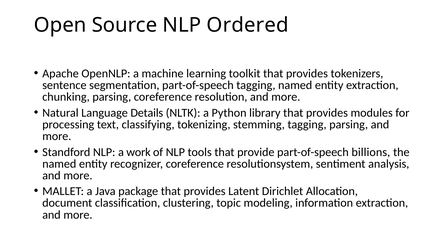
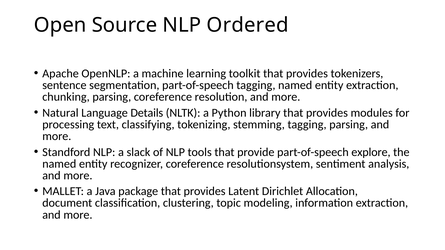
work: work -> slack (138, 152)
billions: billions -> explore (371, 152)
